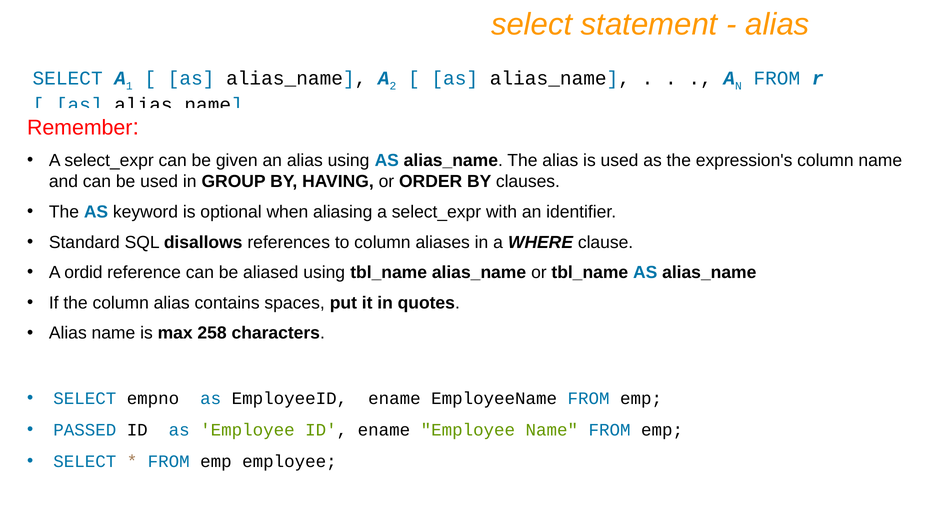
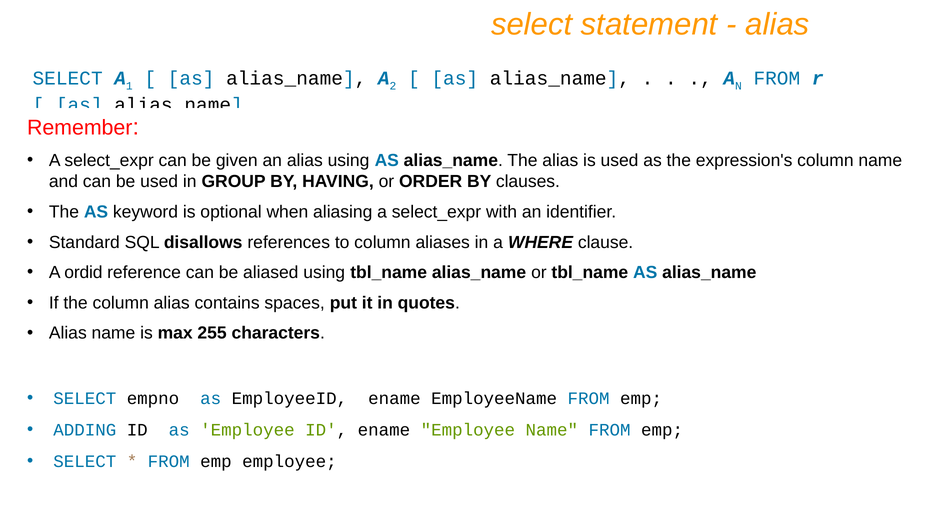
258: 258 -> 255 (212, 333)
PASSED: PASSED -> ADDING (85, 430)
